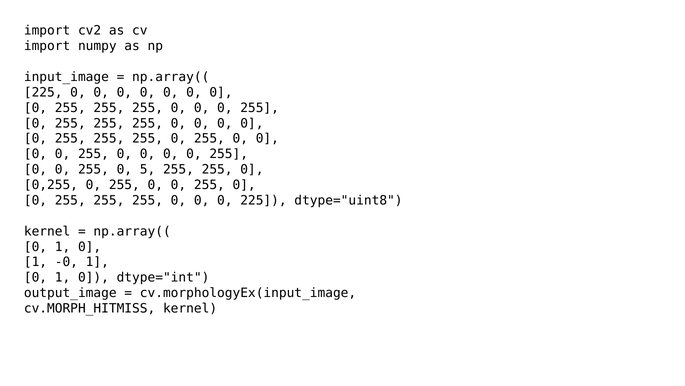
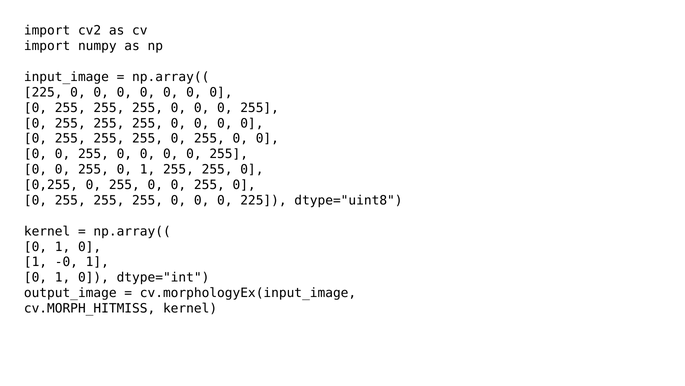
255 0 5: 5 -> 1 (148, 169)
